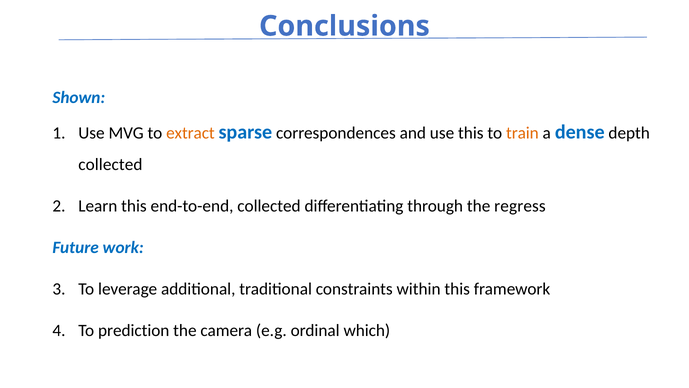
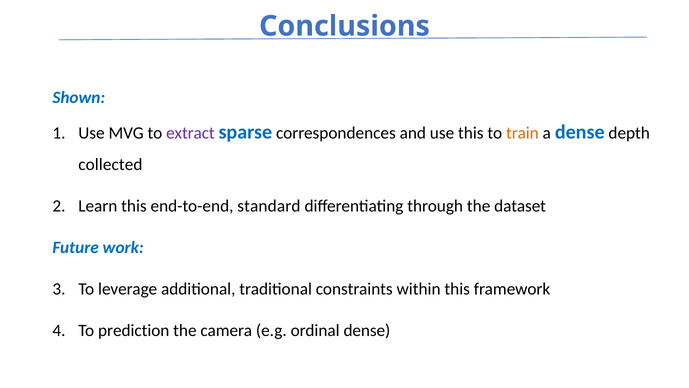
extract colour: orange -> purple (190, 133)
end-to-end collected: collected -> standard (269, 206)
regress: regress -> dataset (520, 206)
ordinal which: which -> dense (367, 330)
